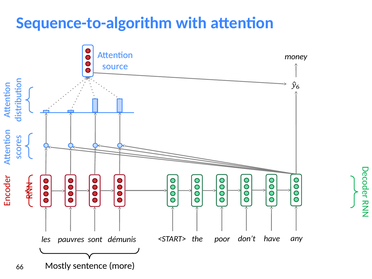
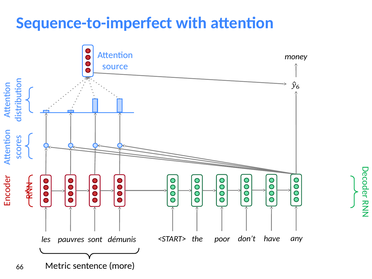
Sequence-to-algorithm: Sequence-to-algorithm -> Sequence-to-imperfect (94, 23)
Mostly: Mostly -> Metric (58, 266)
